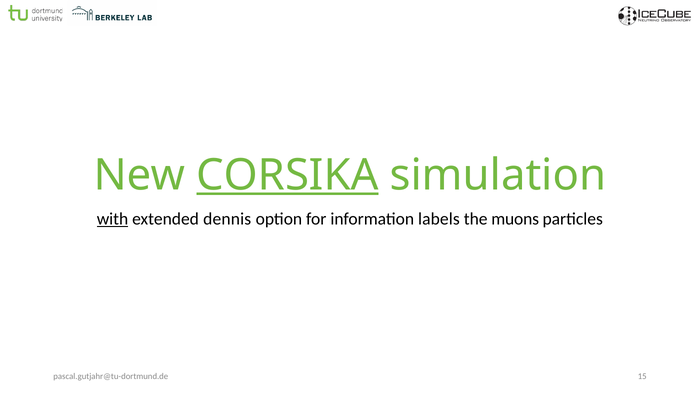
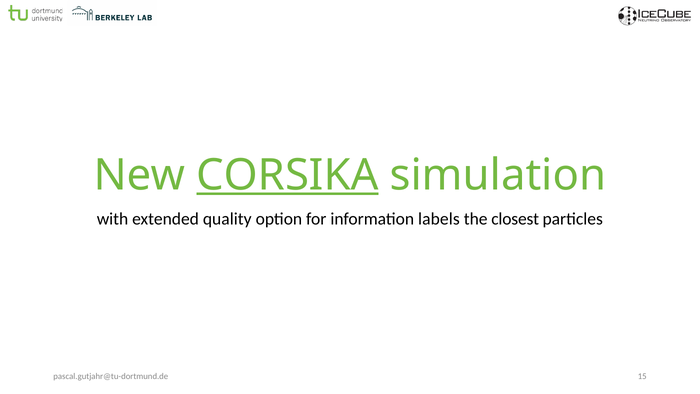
with underline: present -> none (112, 219)
dennis: dennis -> quality (227, 219)
muons: muons -> closest (515, 219)
